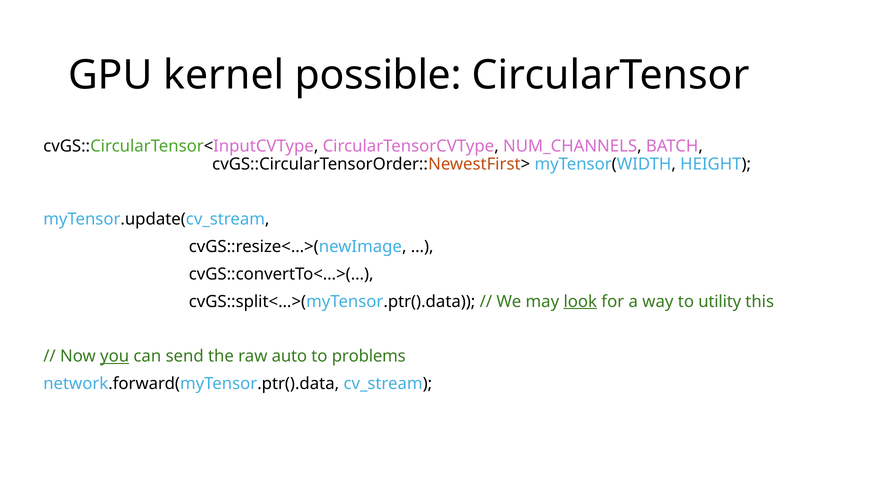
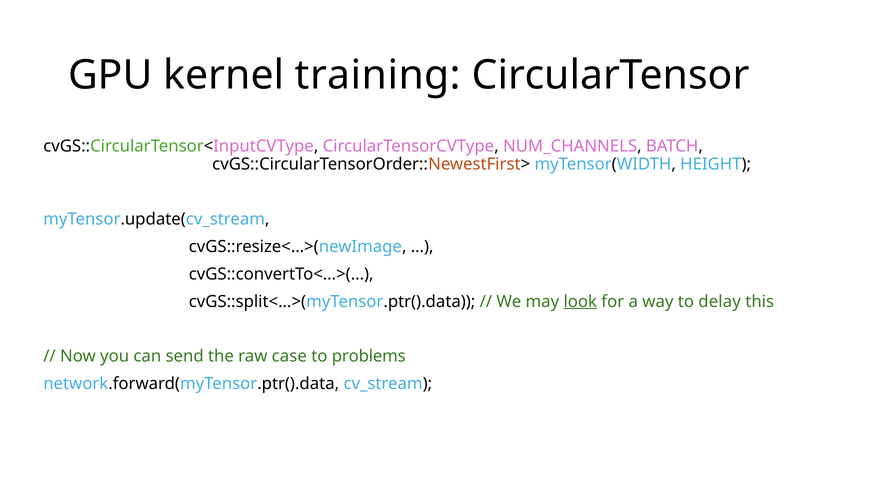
possible: possible -> training (378, 75)
utility: utility -> delay (720, 301)
you underline: present -> none (115, 356)
auto: auto -> case (289, 356)
